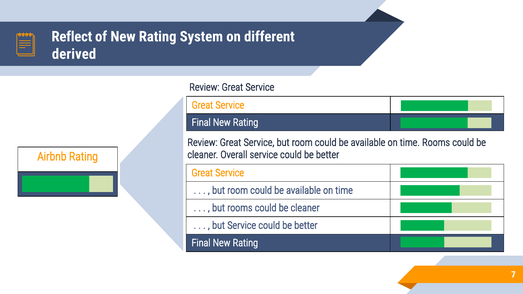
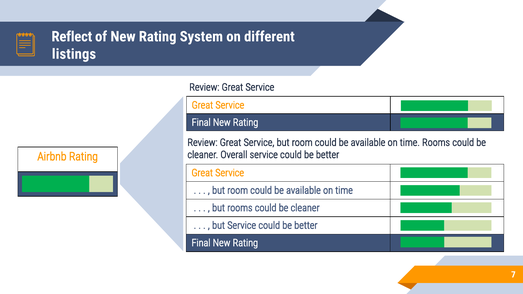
derived: derived -> listings (74, 54)
